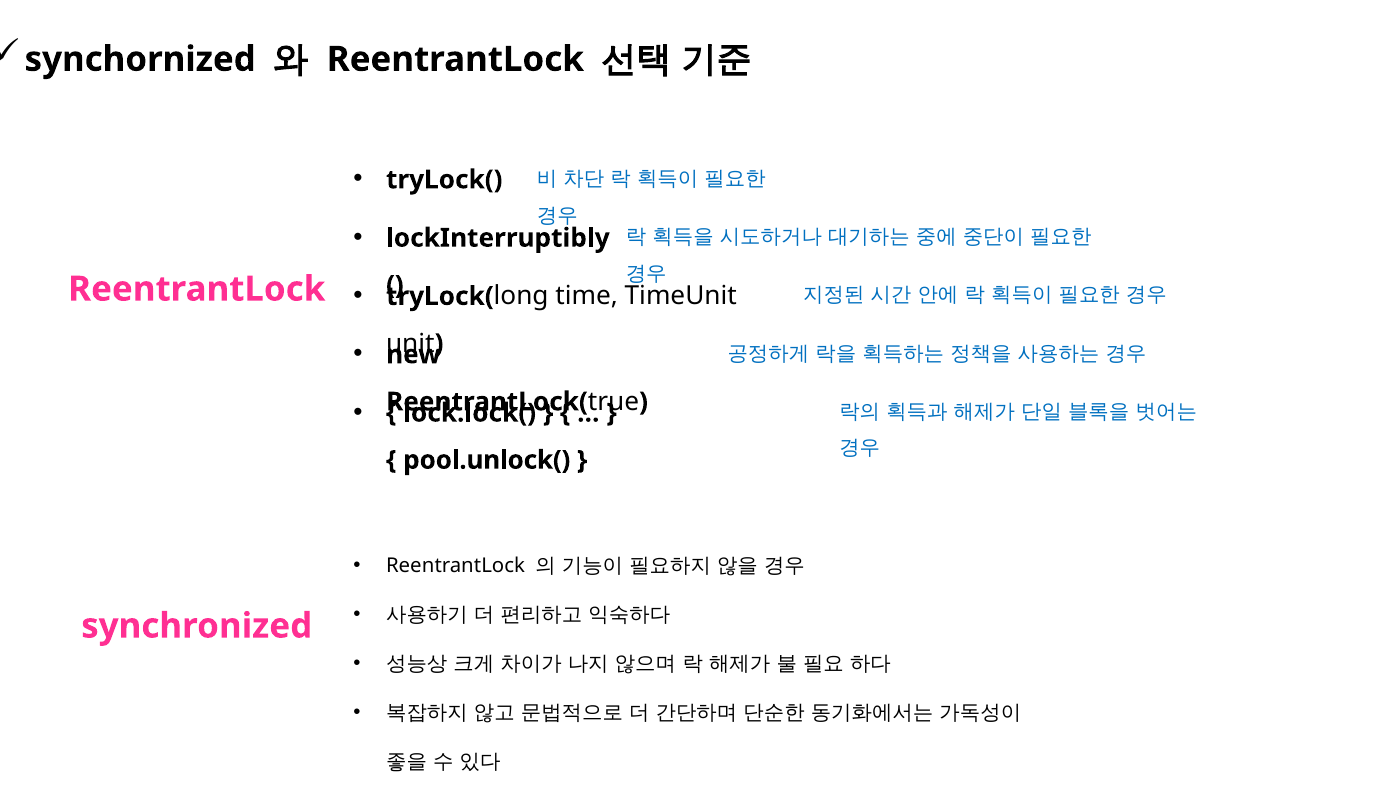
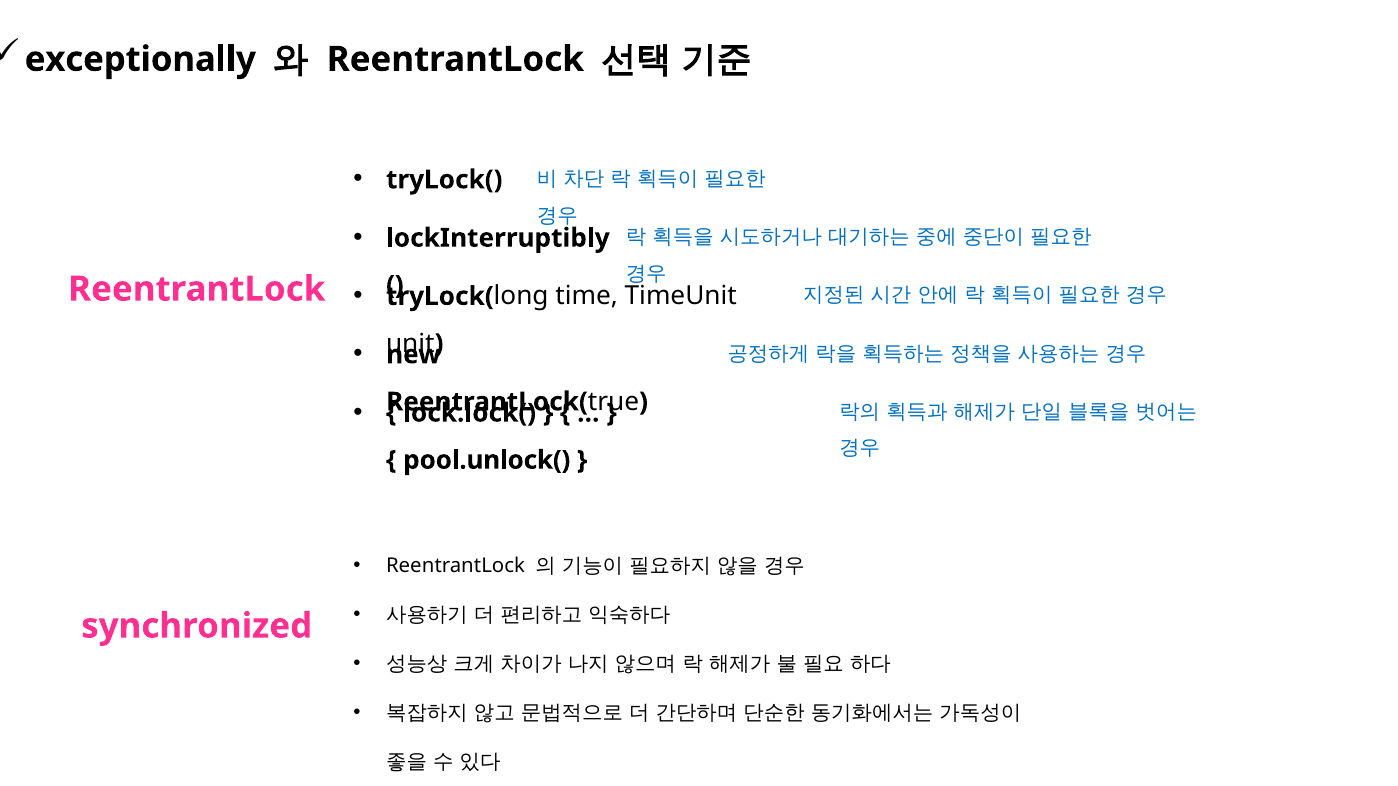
synchornized: synchornized -> exceptionally (140, 59)
